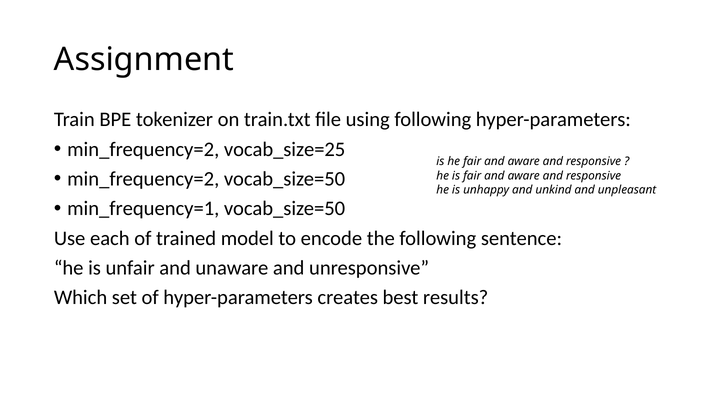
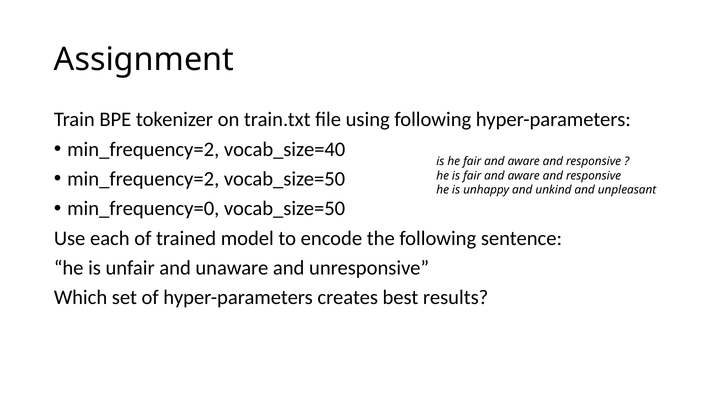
vocab_size=25: vocab_size=25 -> vocab_size=40 (285, 149)
min_frequency=1: min_frequency=1 -> min_frequency=0 (143, 208)
